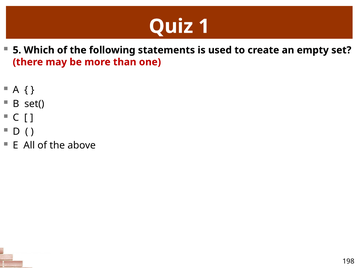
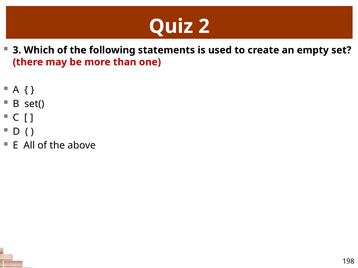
1: 1 -> 2 (204, 26)
5: 5 -> 3 (17, 50)
